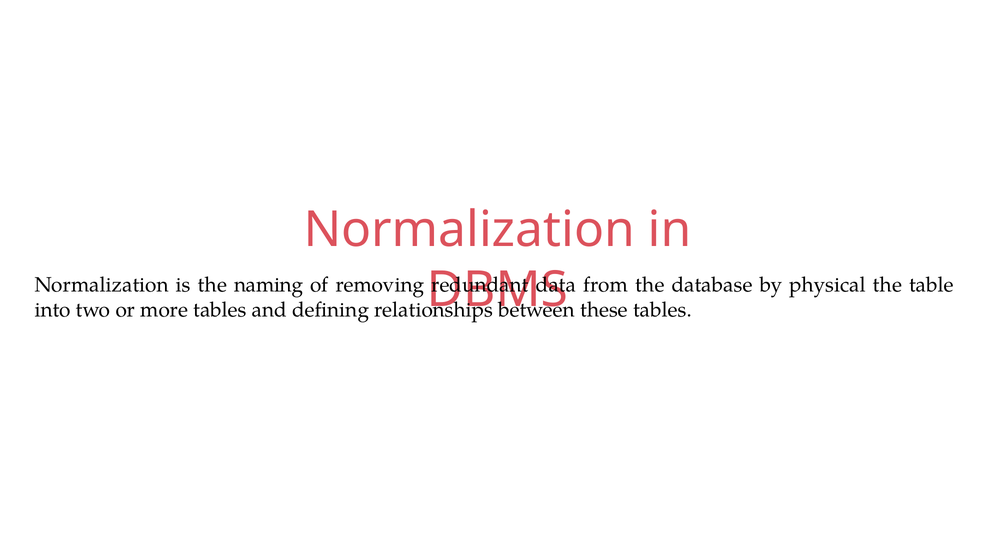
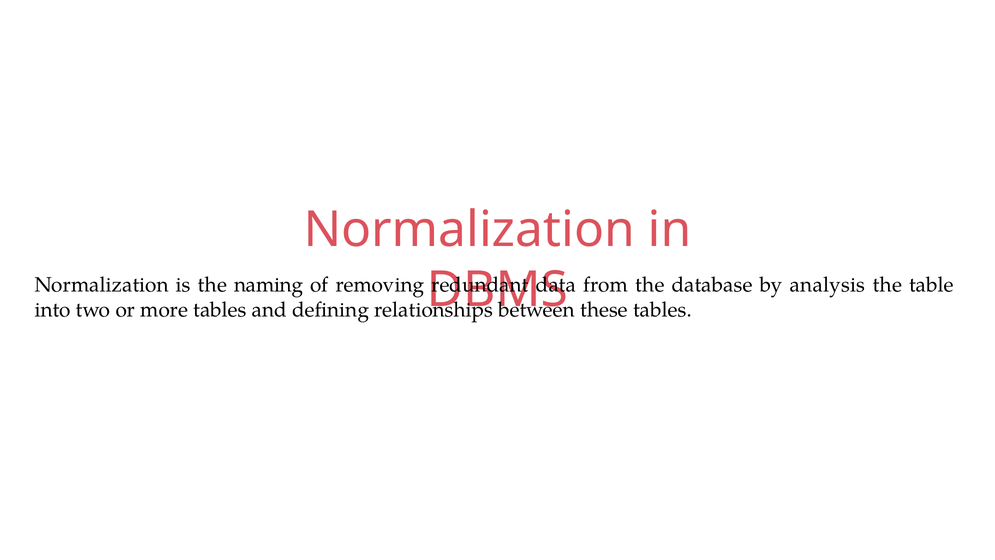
physical: physical -> analysis (827, 285)
